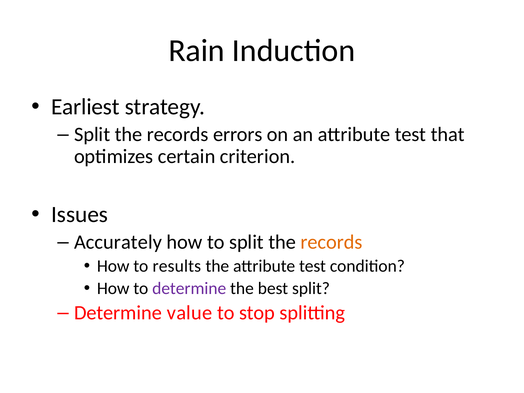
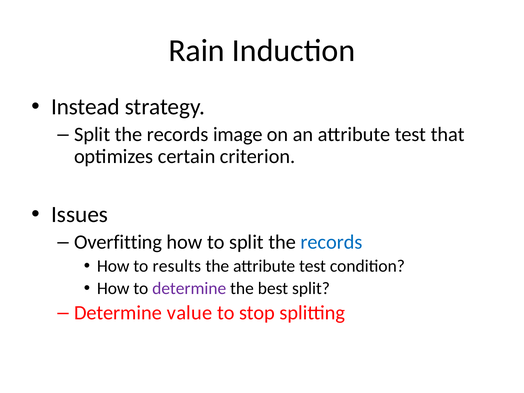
Earliest: Earliest -> Instead (85, 107)
errors: errors -> image (238, 134)
Accurately: Accurately -> Overfitting (118, 242)
records colour: orange -> blue (331, 242)
